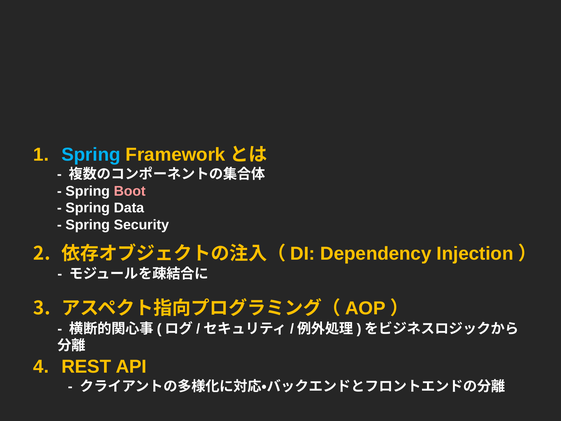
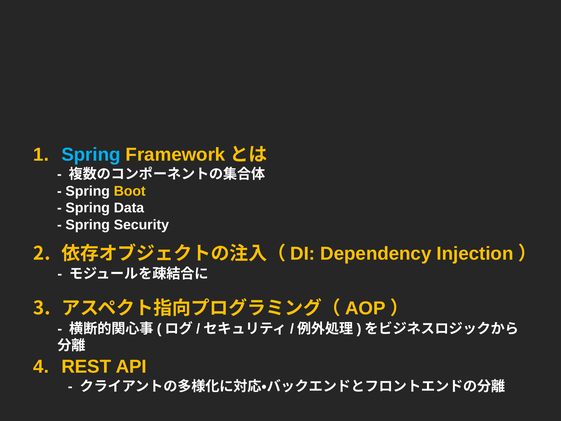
Boot colour: pink -> yellow (130, 191)
